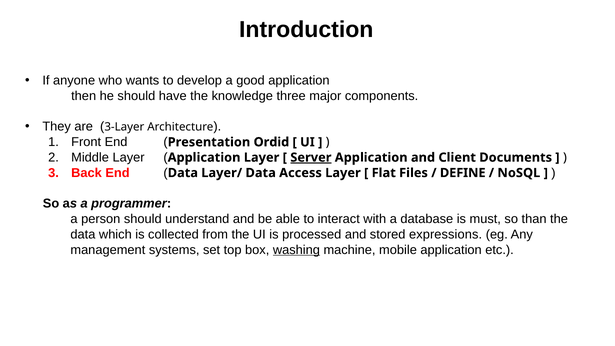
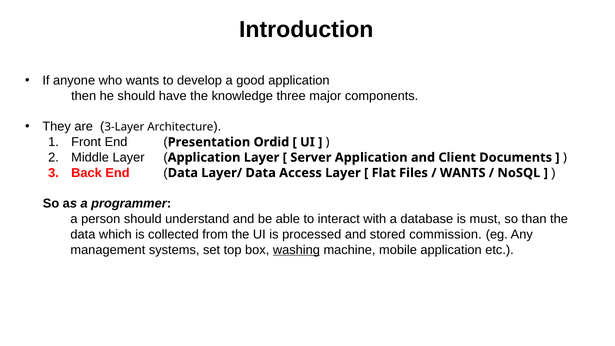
Server underline: present -> none (311, 157)
DEFINE: DEFINE -> WANTS (463, 173)
expressions: expressions -> commission (446, 234)
